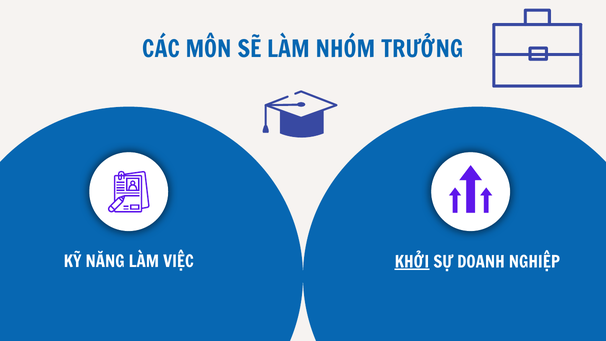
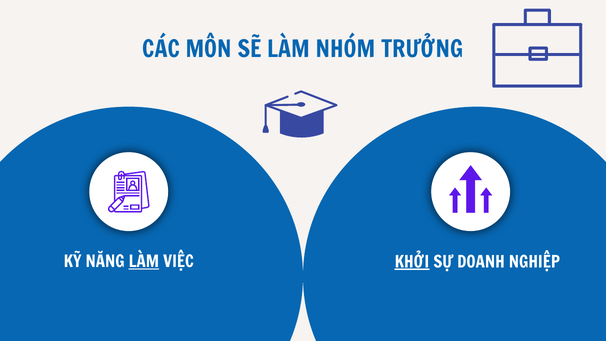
LÀM underline: none -> present (144, 262)
